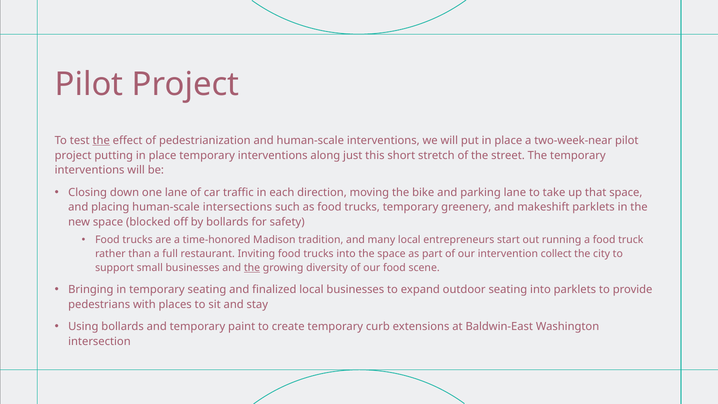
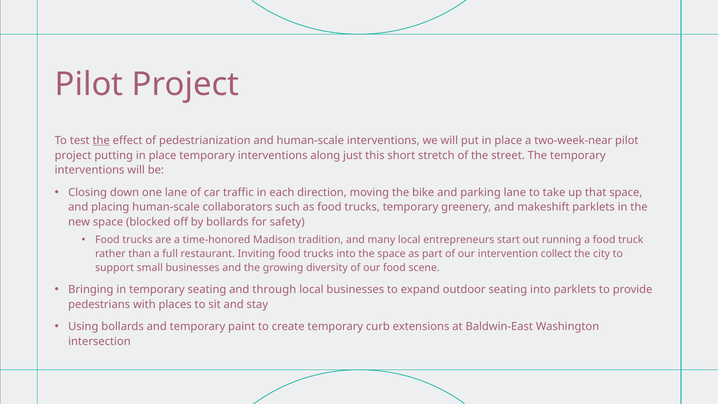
intersections: intersections -> collaborators (237, 207)
the underline: present -> none (252, 268)
finalized: finalized -> through (274, 289)
